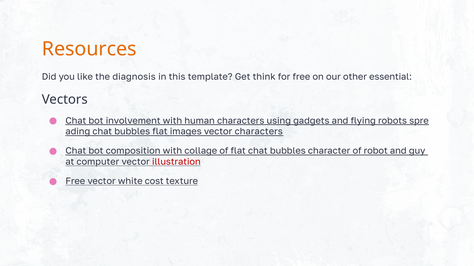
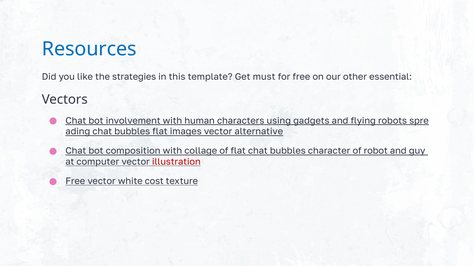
Resources colour: orange -> blue (89, 49)
diagnosis: diagnosis -> strategies (134, 77)
think: think -> must (264, 77)
vector characters: characters -> alternative (259, 132)
